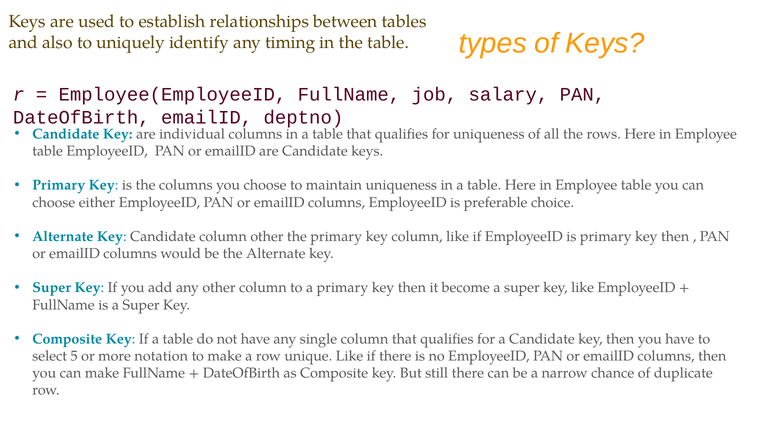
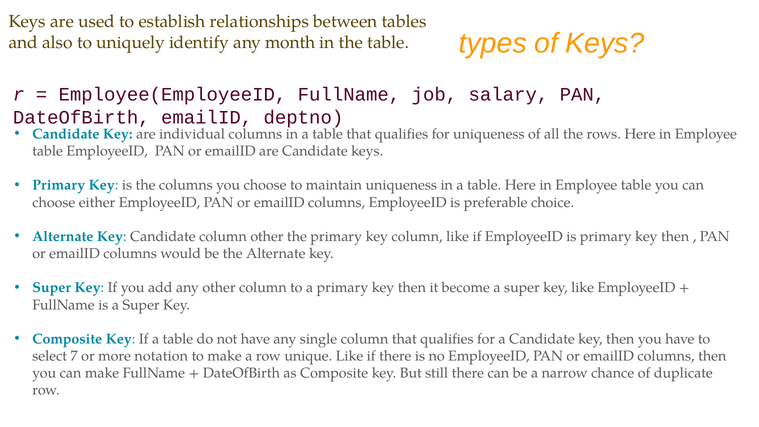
timing: timing -> month (290, 43)
5: 5 -> 7 (74, 356)
